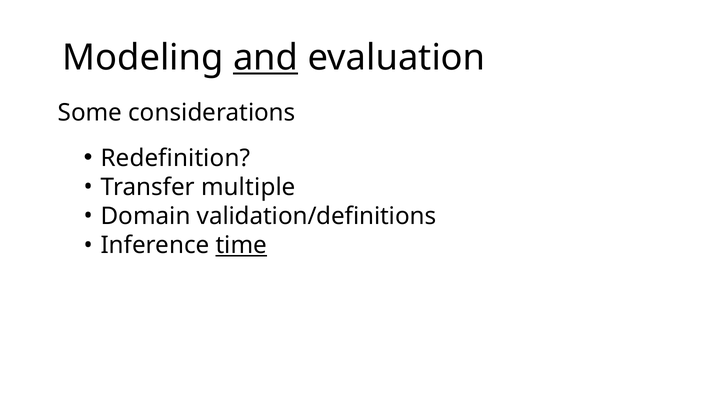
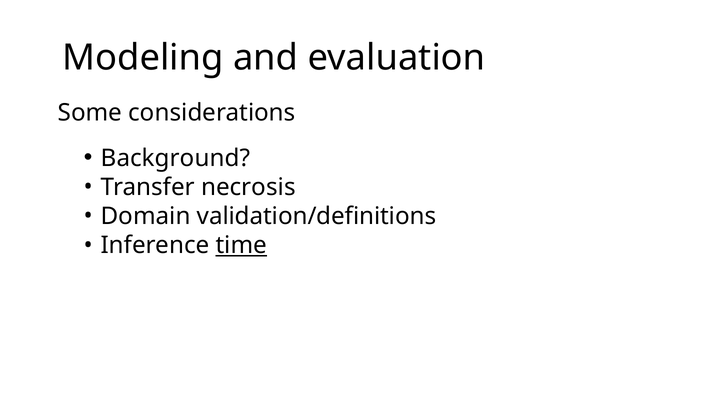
and underline: present -> none (266, 58)
Redefinition: Redefinition -> Background (175, 158)
multiple: multiple -> necrosis (248, 187)
